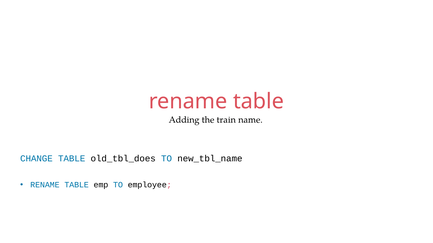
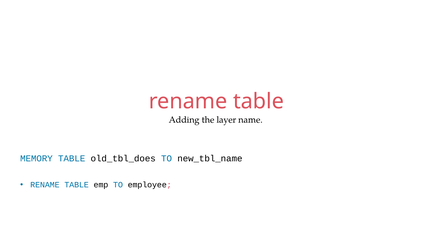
train: train -> layer (226, 120)
CHANGE: CHANGE -> MEMORY (36, 159)
